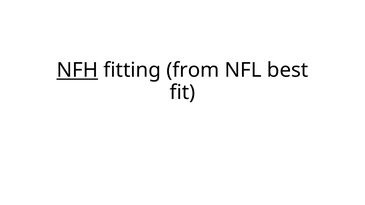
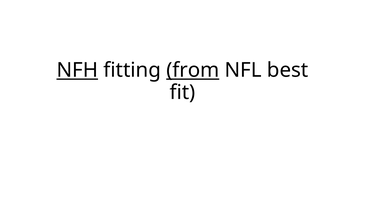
from underline: none -> present (193, 70)
